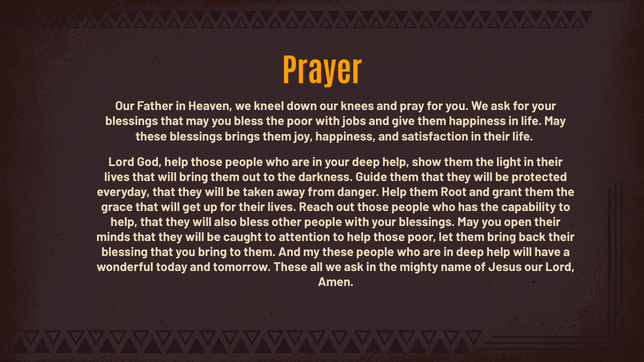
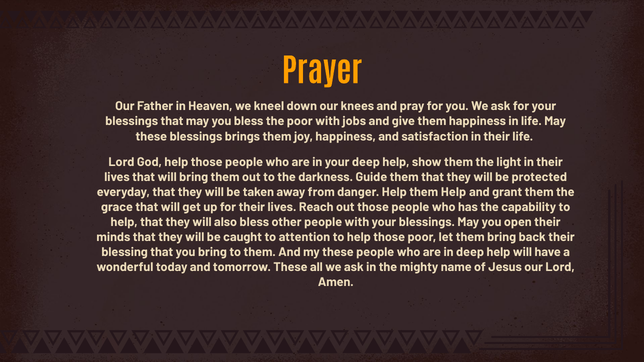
them Root: Root -> Help (454, 192)
